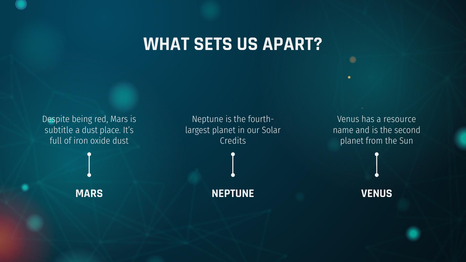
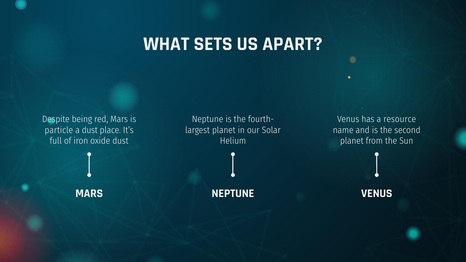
subtitle: subtitle -> particle (59, 130)
Credits: Credits -> Helium (233, 141)
